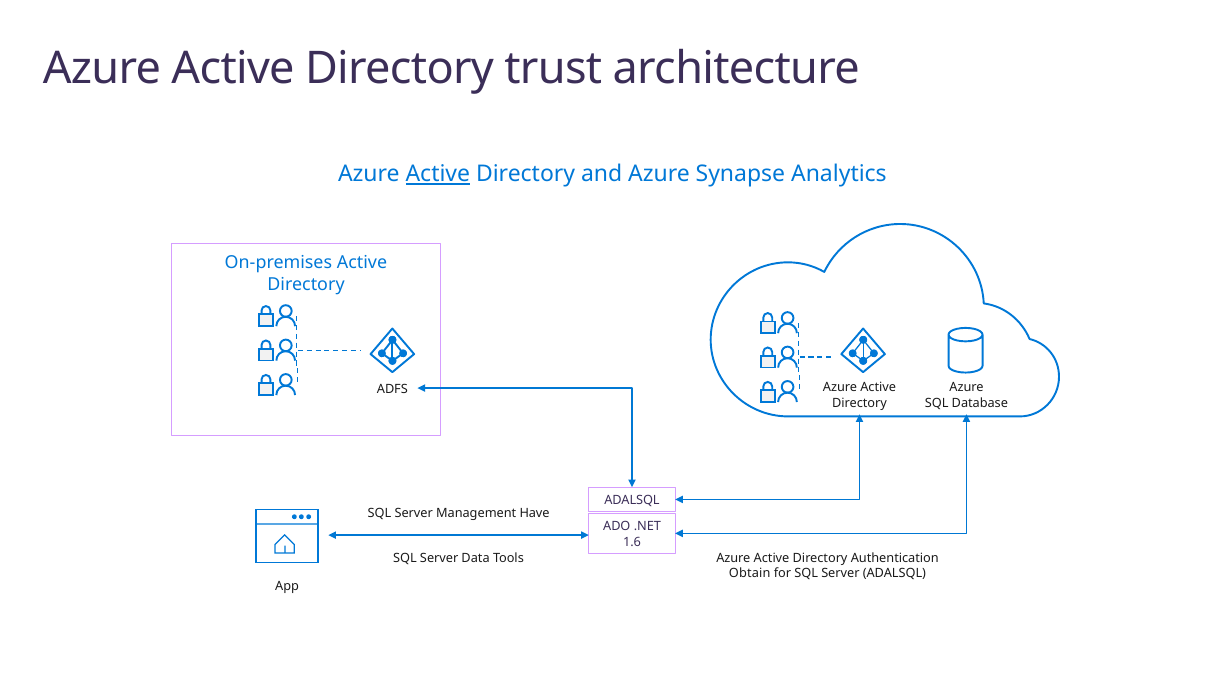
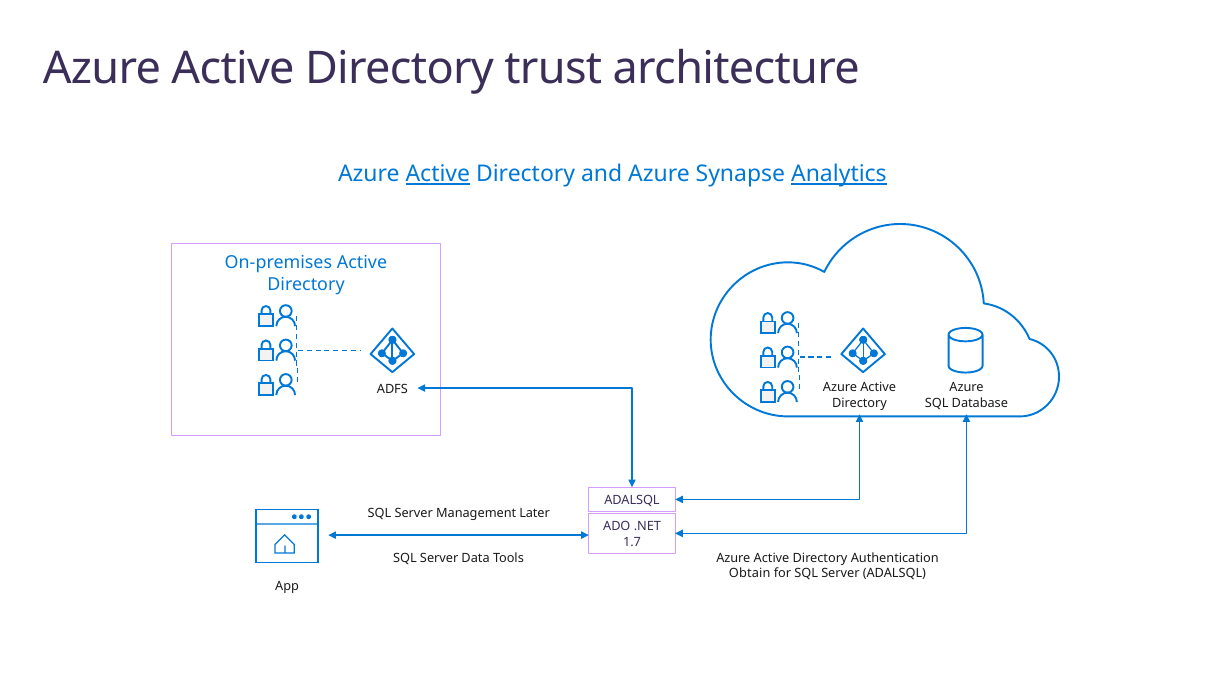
Analytics underline: none -> present (839, 174)
Have: Have -> Later (535, 513)
1.6: 1.6 -> 1.7 (632, 542)
